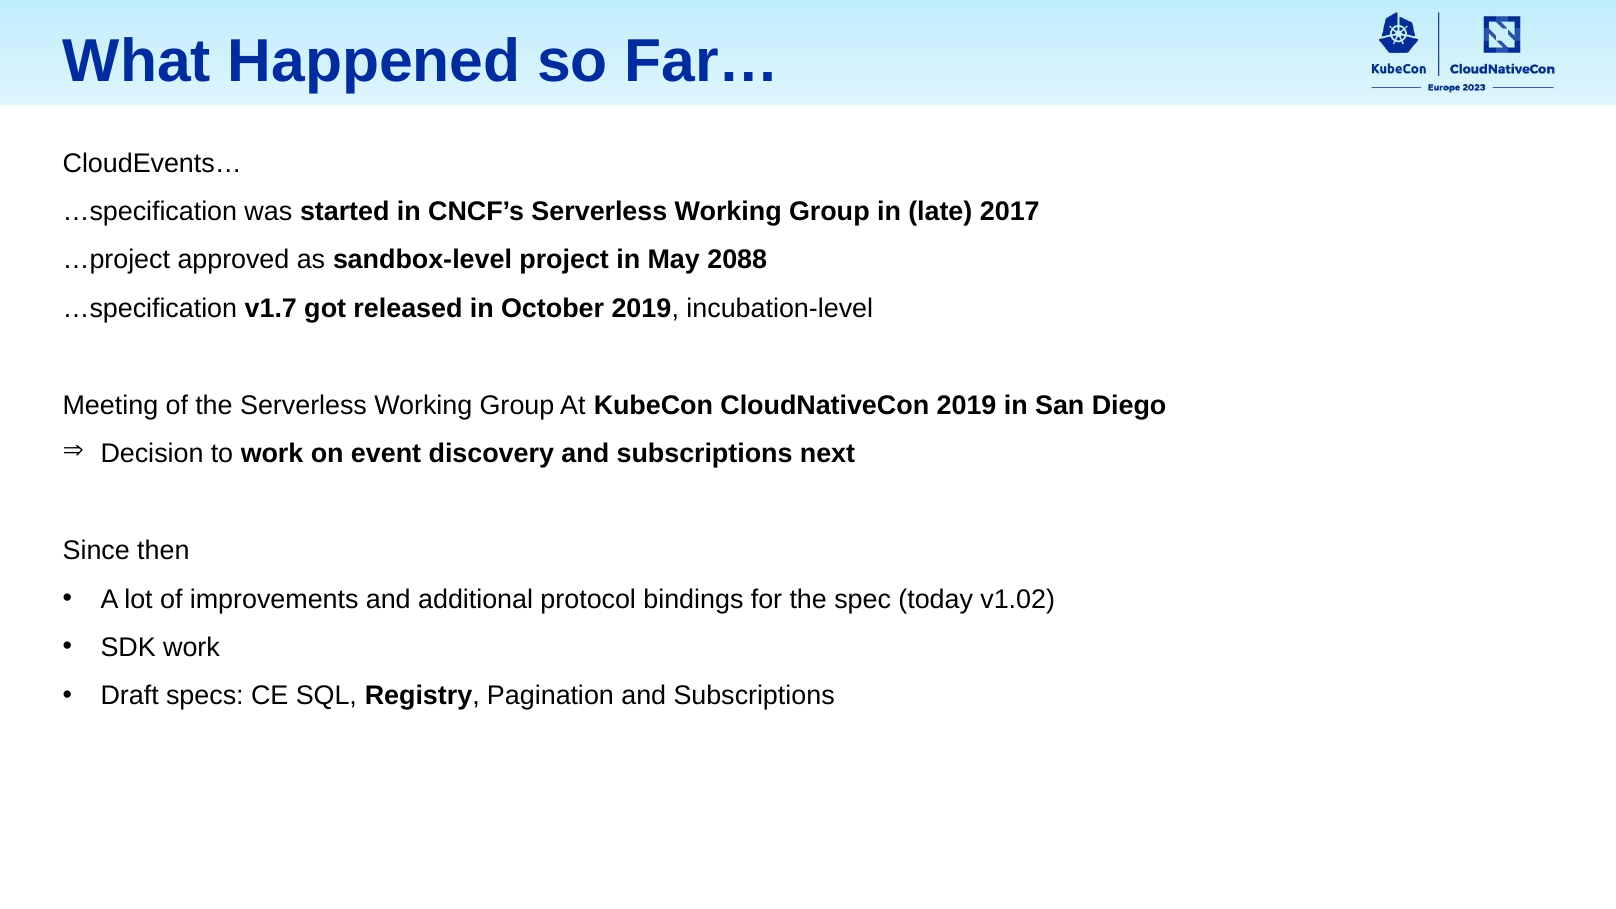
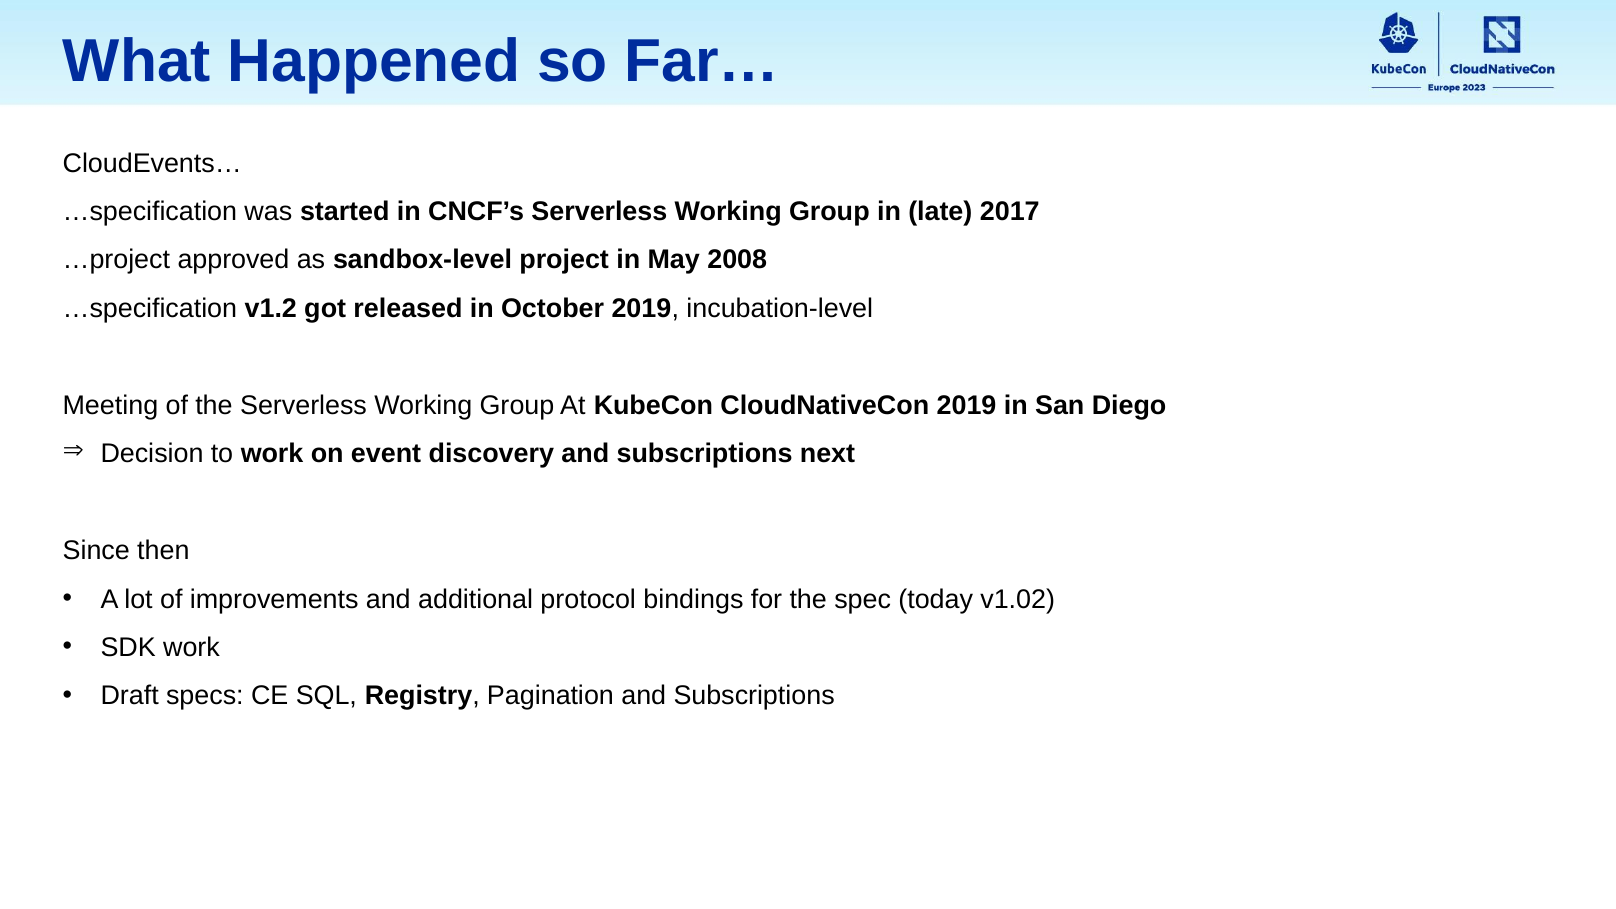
2088: 2088 -> 2008 (737, 260)
v1.7: v1.7 -> v1.2 (271, 309)
